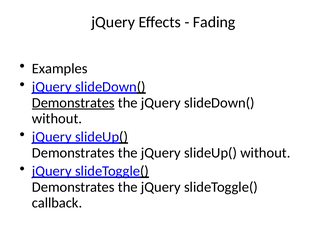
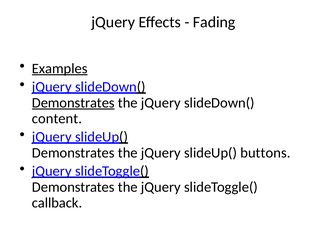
Examples underline: none -> present (60, 69)
without: without -> content (57, 119)
slideUp( without: without -> buttons (265, 153)
